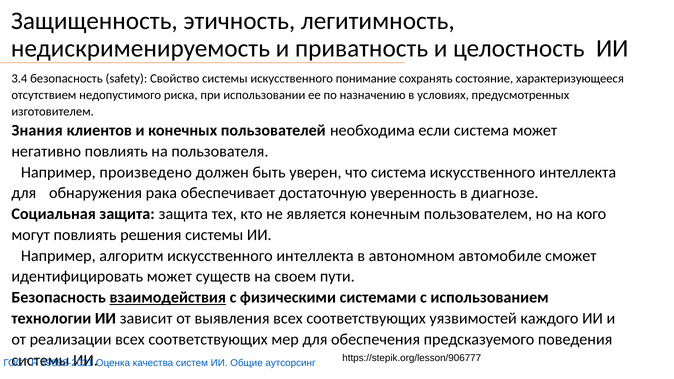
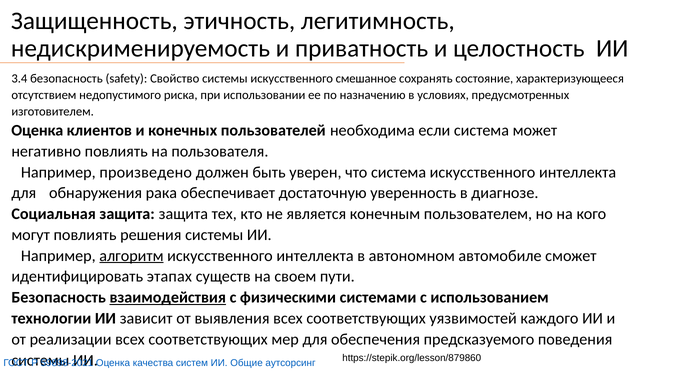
понимание: понимание -> смешанное (366, 79)
Знания: Знания -> Оценка (37, 130)
алгоритм underline: none -> present (131, 256)
идентифицировать может: может -> этапах (169, 277)
https://stepik.org/lesson/906777: https://stepik.org/lesson/906777 -> https://stepik.org/lesson/879860 (412, 358)
